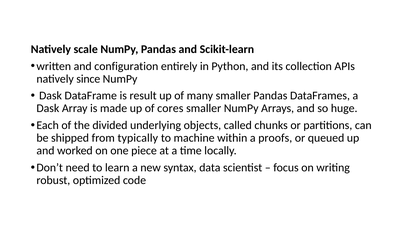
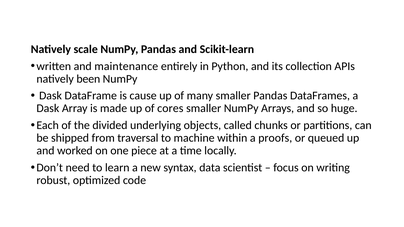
configuration: configuration -> maintenance (126, 66)
since: since -> been (88, 79)
result: result -> cause (143, 96)
typically: typically -> traversal (138, 138)
